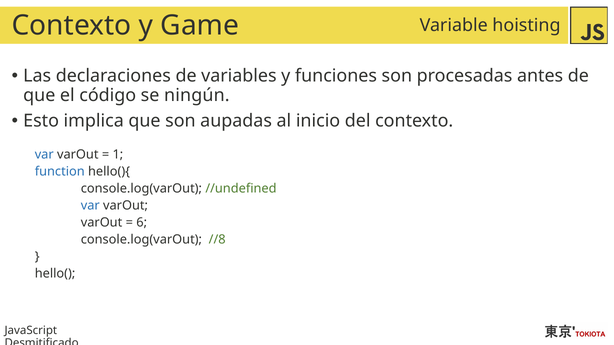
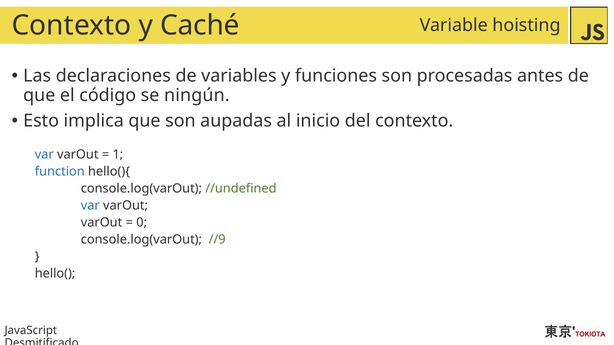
Game: Game -> Caché (200, 26)
6: 6 -> 0 (142, 223)
//8: //8 -> //9 (217, 240)
